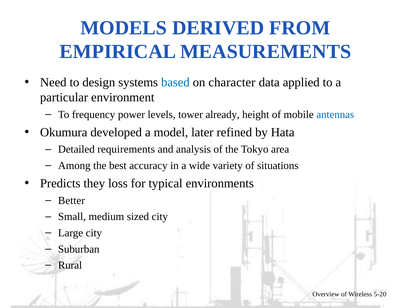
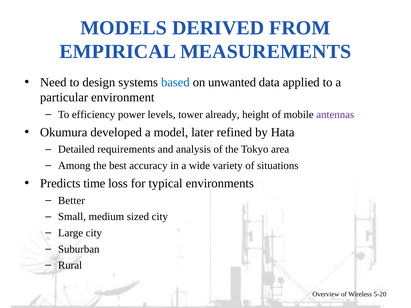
character: character -> unwanted (232, 82)
frequency: frequency -> efficiency (94, 115)
antennas colour: blue -> purple (335, 115)
they: they -> time (94, 184)
